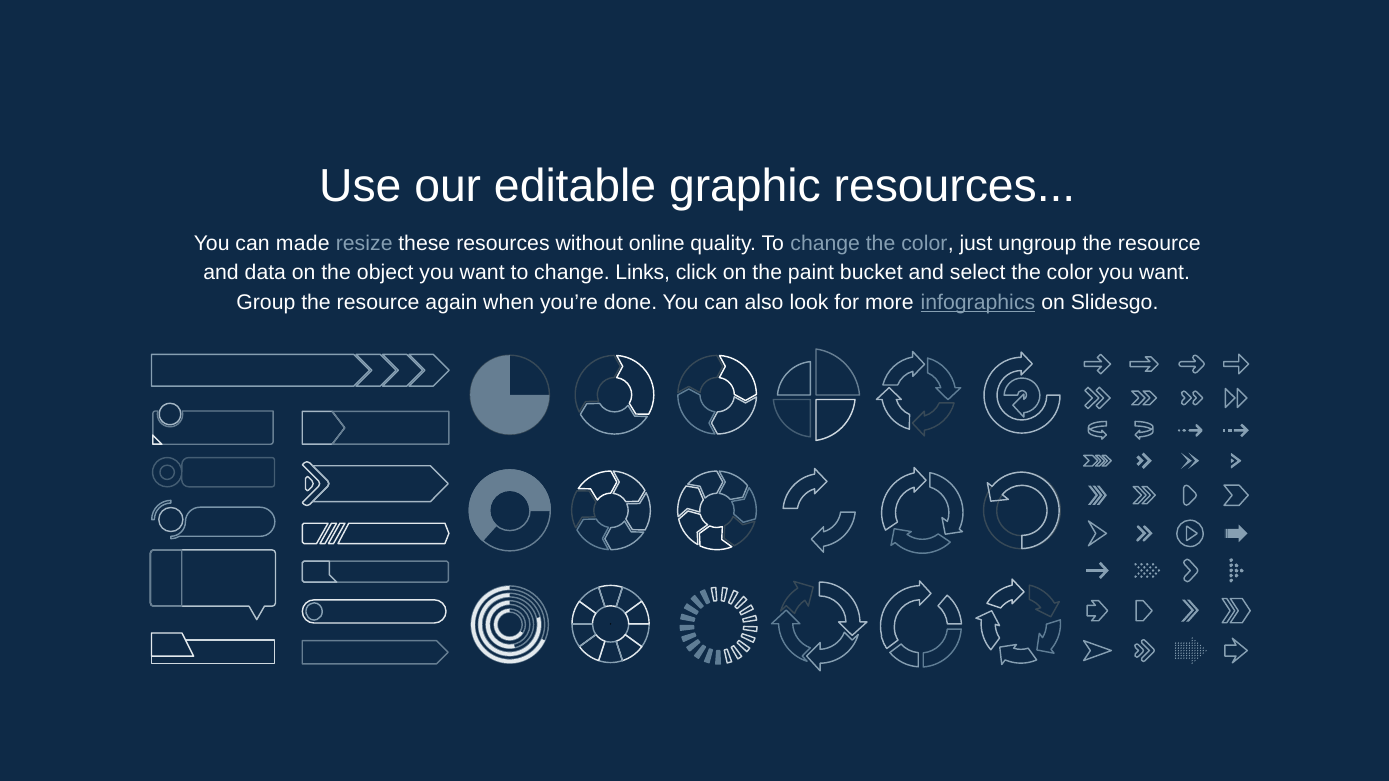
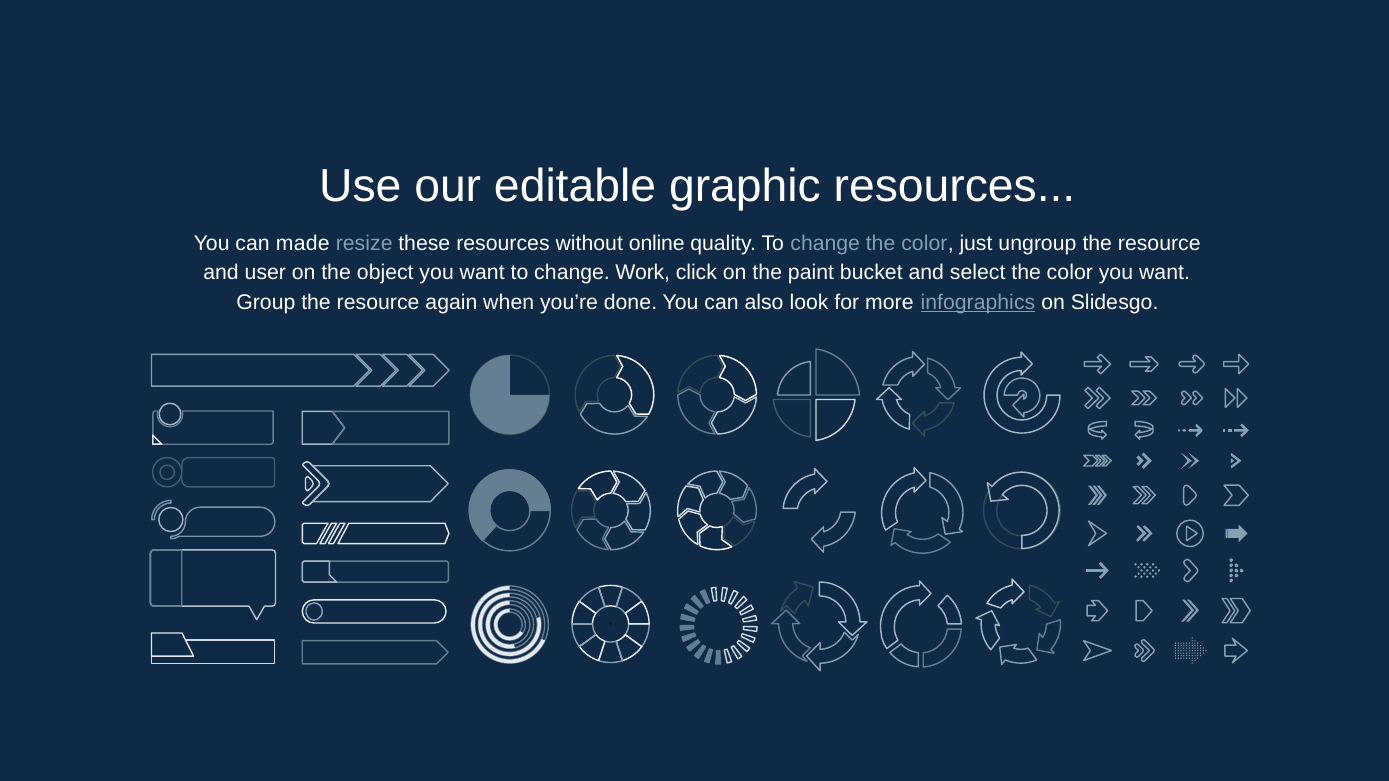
data: data -> user (265, 273)
Links: Links -> Work (643, 273)
